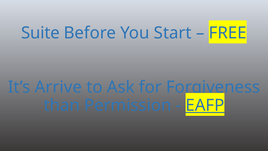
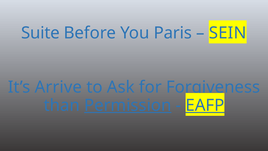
Start: Start -> Paris (173, 33)
FREE: FREE -> SEIN (228, 33)
Permission underline: none -> present (128, 105)
